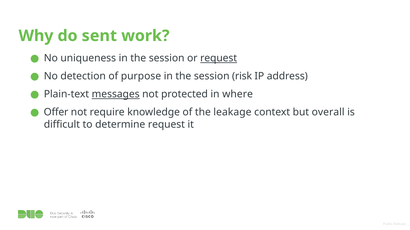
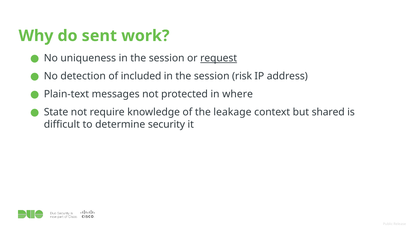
purpose: purpose -> included (141, 76)
messages underline: present -> none (116, 94)
Offer: Offer -> State (56, 112)
overall: overall -> shared (328, 112)
determine request: request -> security (166, 125)
